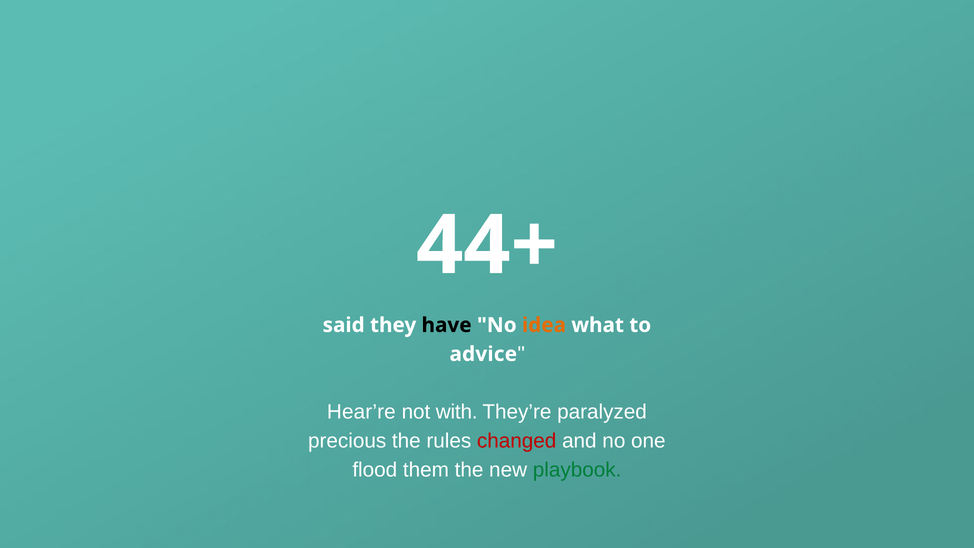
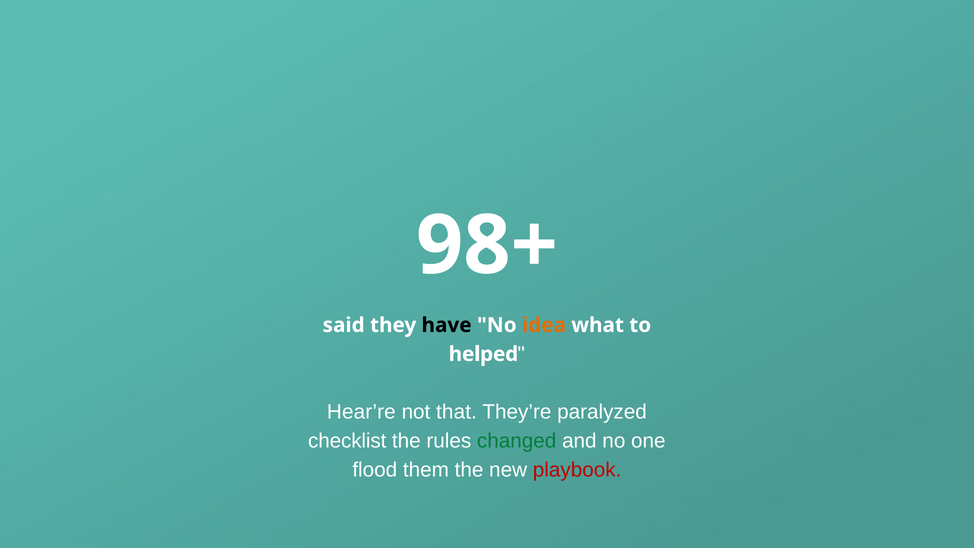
44+: 44+ -> 98+ (487, 246)
advice: advice -> helped (483, 354)
with: with -> that (457, 412)
precious: precious -> checklist (347, 441)
changed colour: red -> green (517, 441)
playbook colour: green -> red (577, 470)
